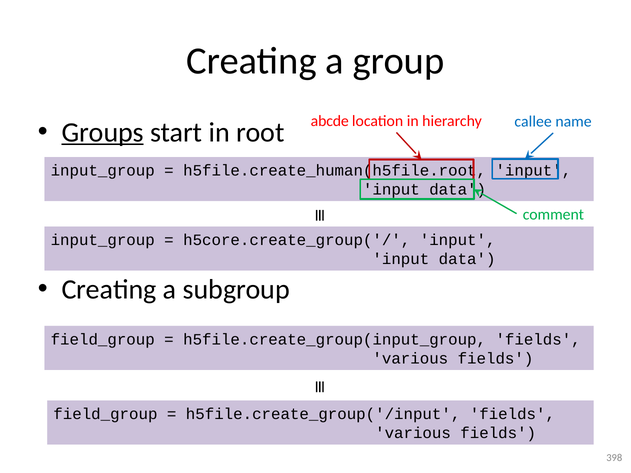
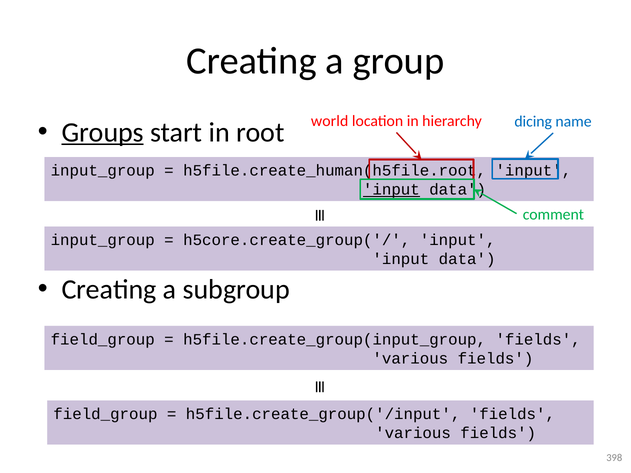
abcde: abcde -> world (330, 121)
callee: callee -> dicing (533, 122)
input underline: none -> present (391, 190)
